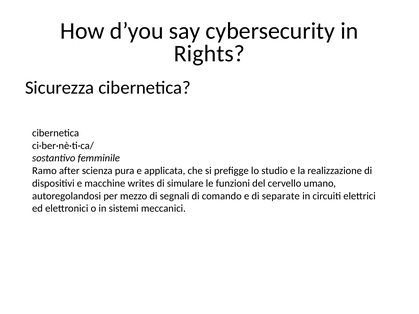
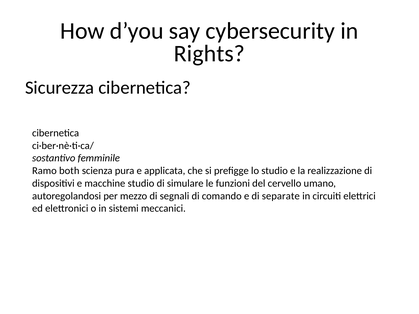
after: after -> both (69, 171)
macchine writes: writes -> studio (141, 183)
